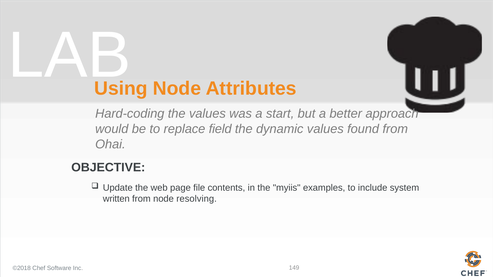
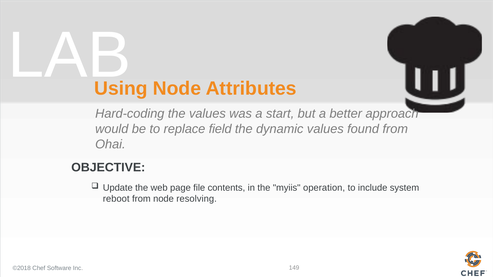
examples: examples -> operation (324, 188)
written: written -> reboot (116, 199)
